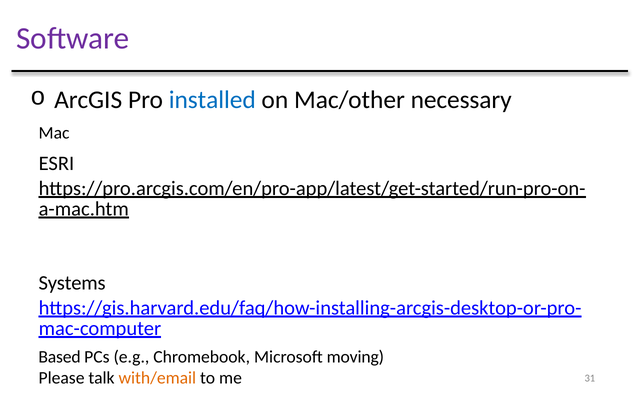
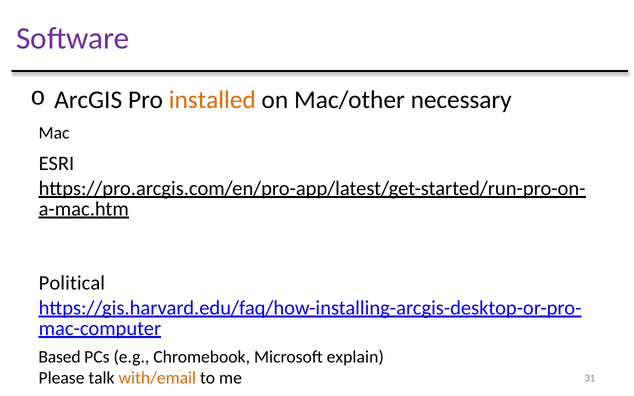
installed colour: blue -> orange (212, 100)
Systems: Systems -> Political (72, 283)
moving: moving -> explain (355, 357)
